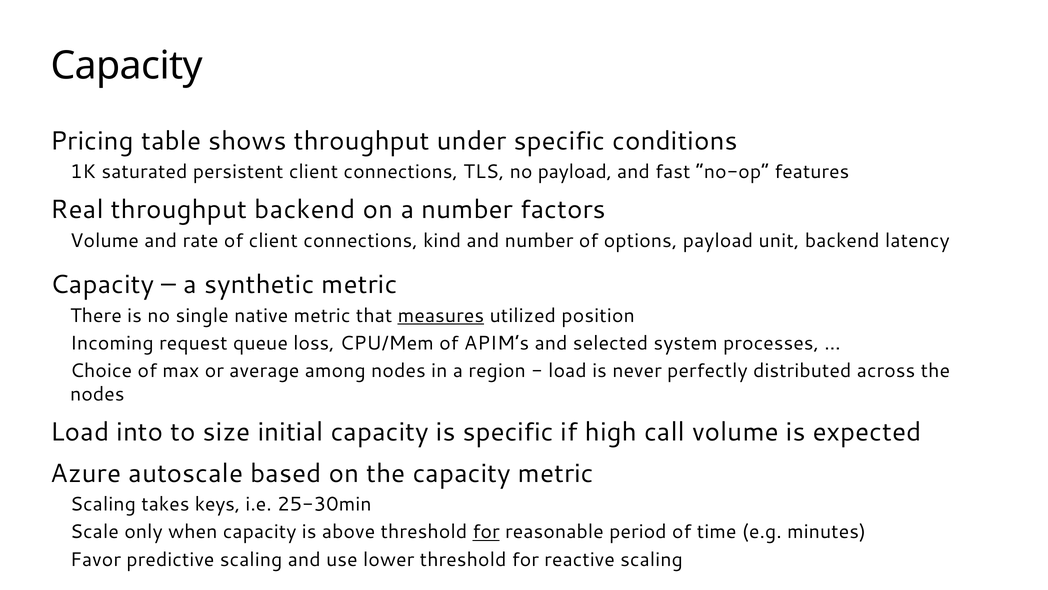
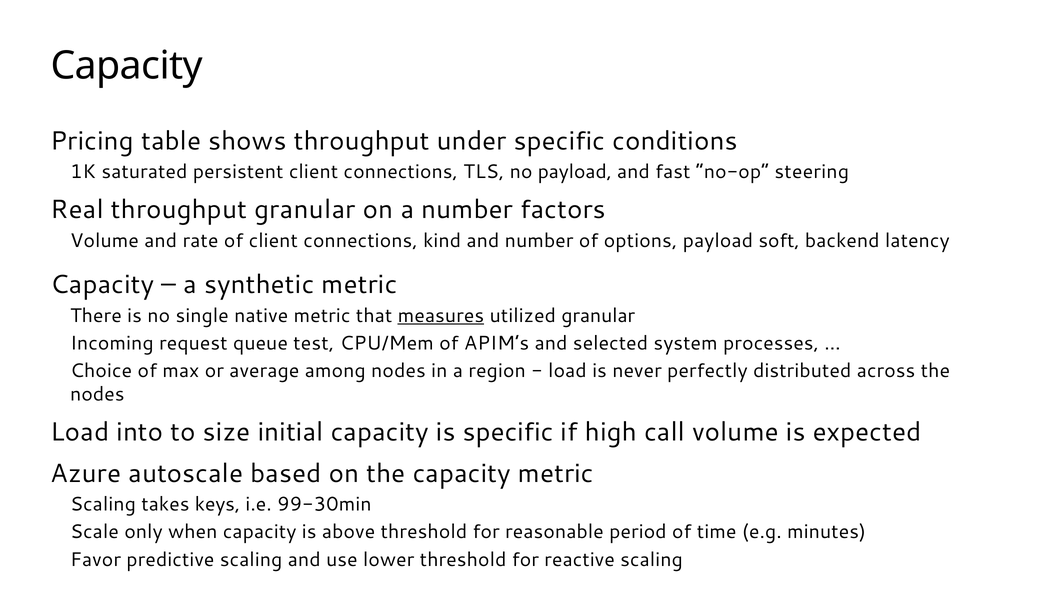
features: features -> steering (812, 172)
throughput backend: backend -> granular (305, 210)
unit: unit -> soft (779, 241)
utilized position: position -> granular (598, 315)
loss: loss -> test (314, 343)
25-30min: 25-30min -> 99-30min (324, 504)
for underline: present -> none (486, 532)
